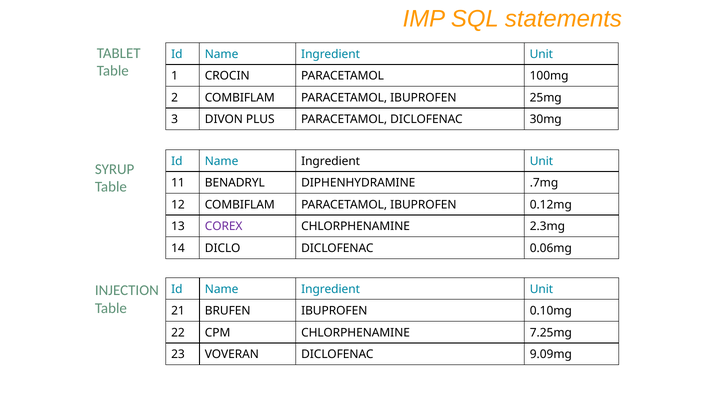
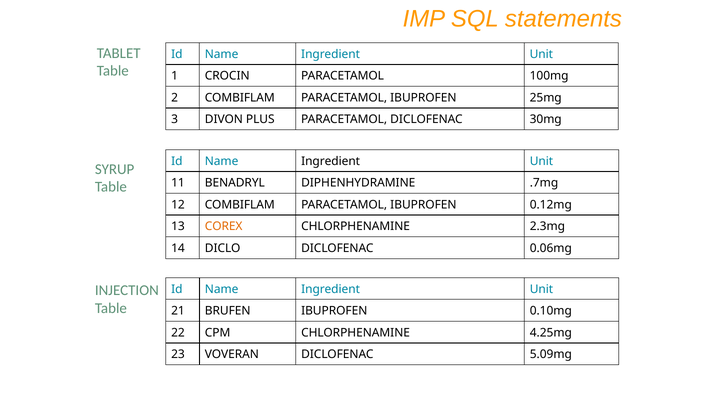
COREX colour: purple -> orange (224, 227)
7.25mg: 7.25mg -> 4.25mg (551, 333)
9.09mg: 9.09mg -> 5.09mg (551, 355)
